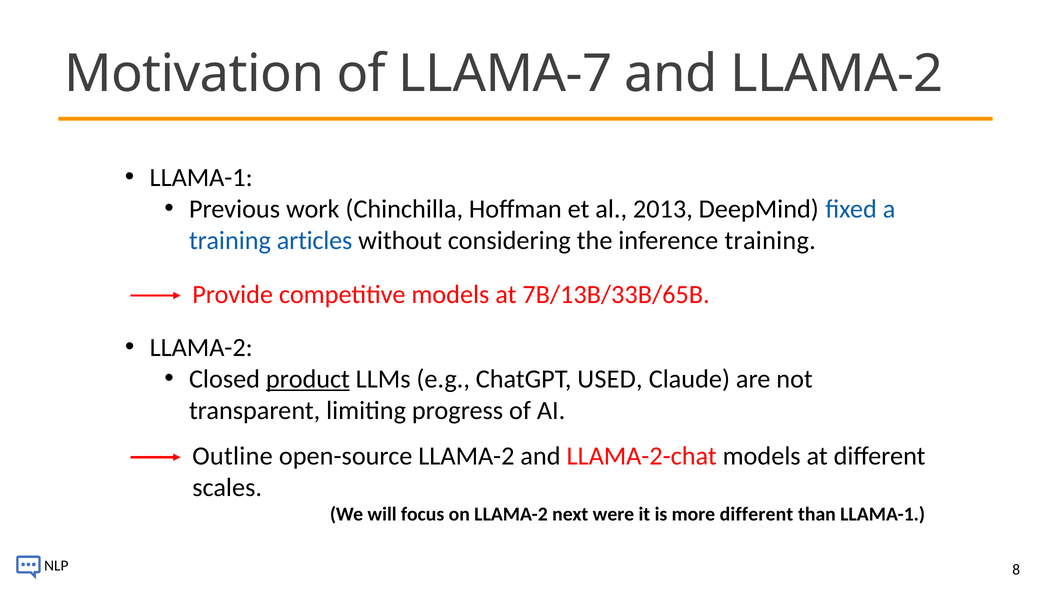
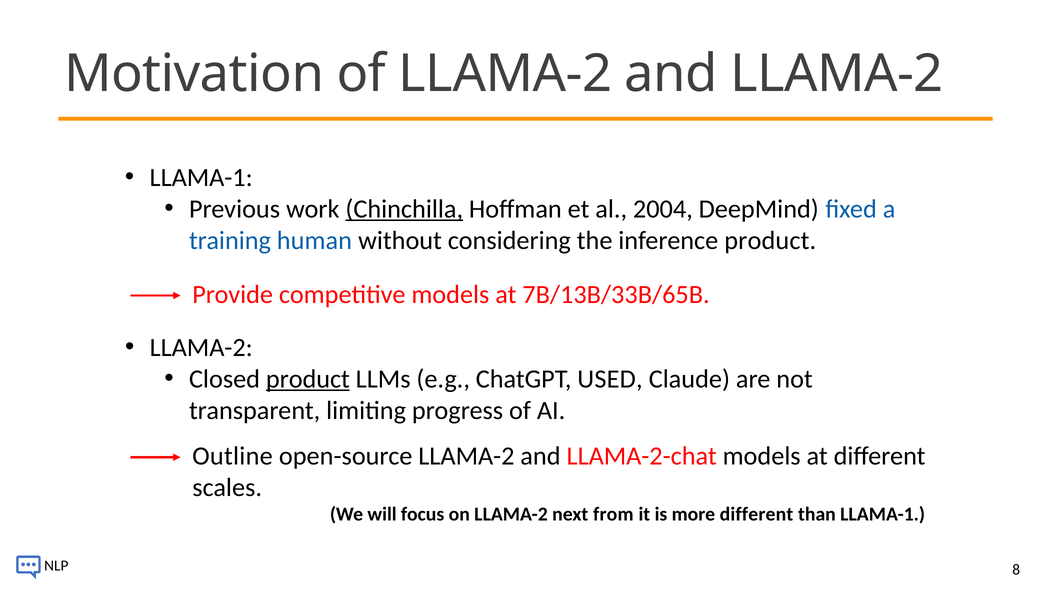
of LLAMA-7: LLAMA-7 -> LLAMA-2 (505, 74)
Chinchilla underline: none -> present (404, 209)
2013: 2013 -> 2004 (663, 209)
articles: articles -> human (314, 241)
inference training: training -> product (770, 241)
were: were -> from (613, 515)
